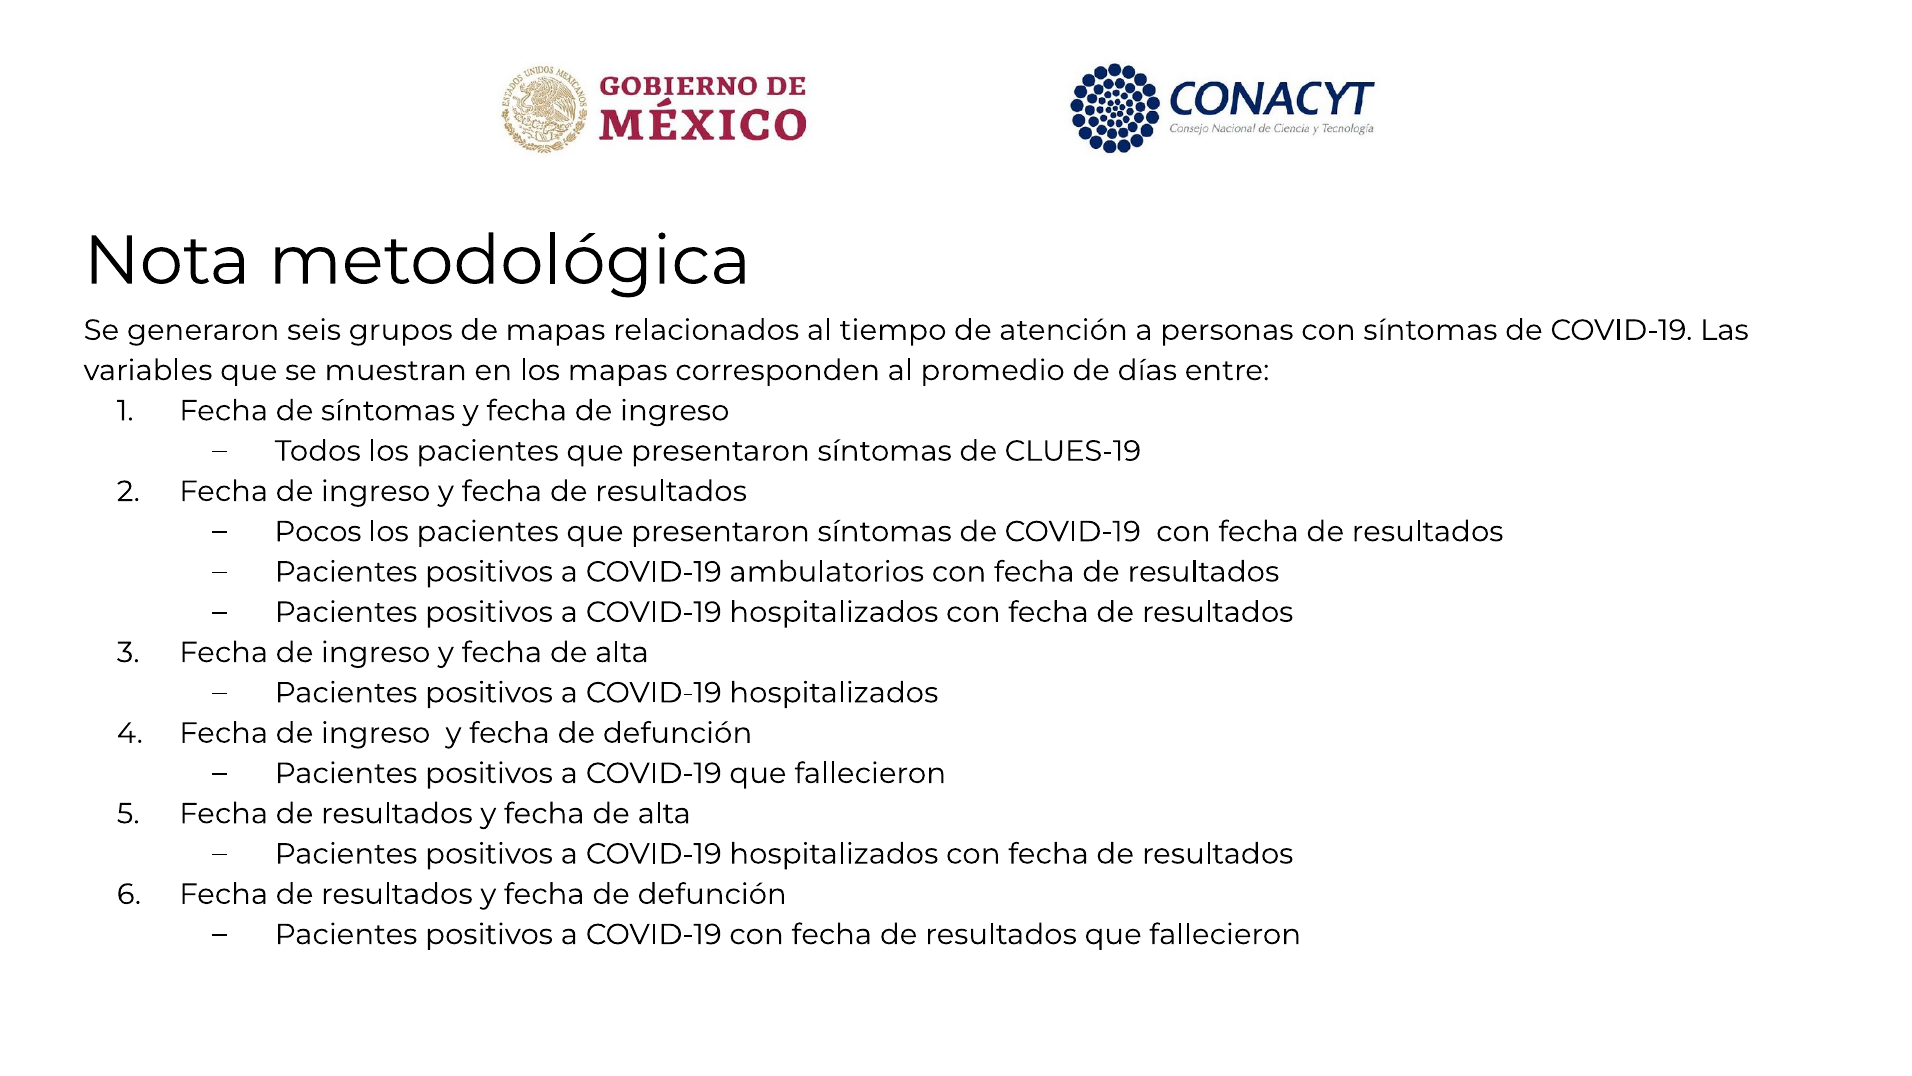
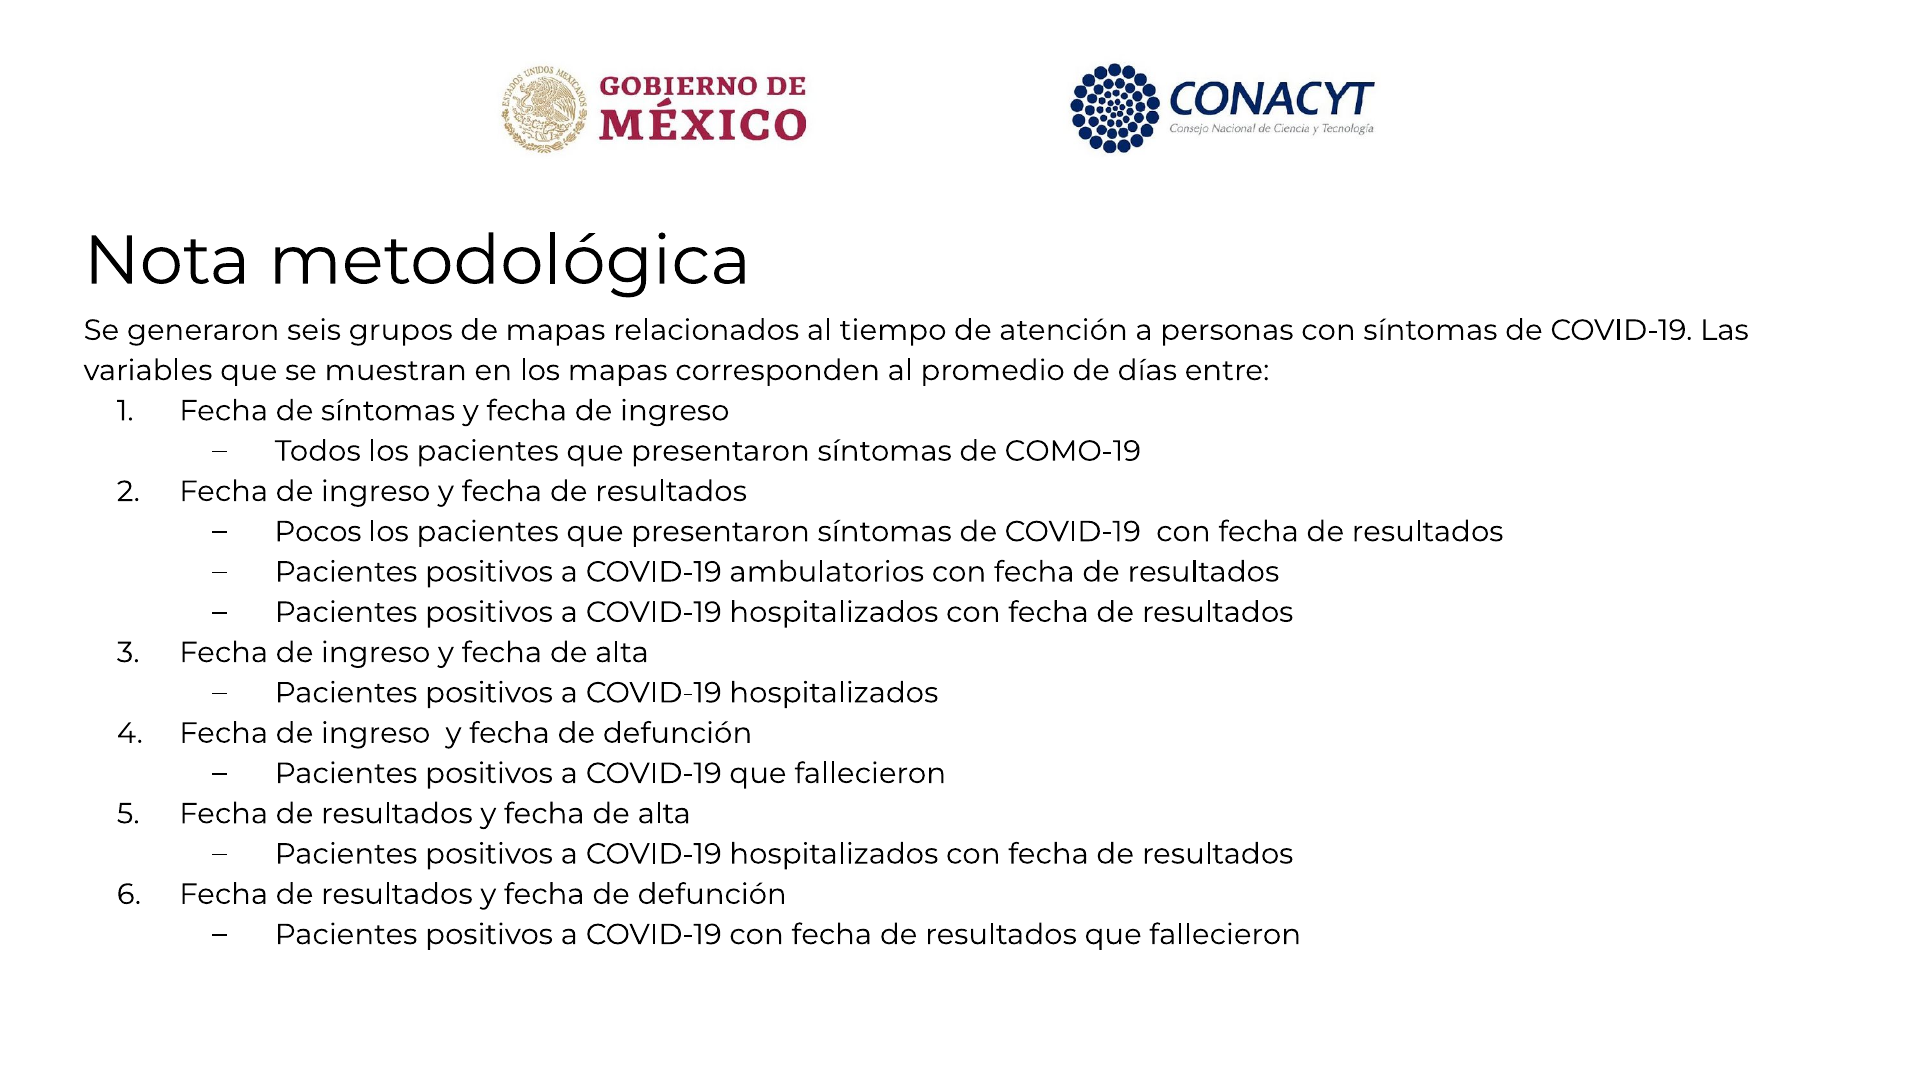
CLUES-19: CLUES-19 -> COMO-19 (1073, 451)
